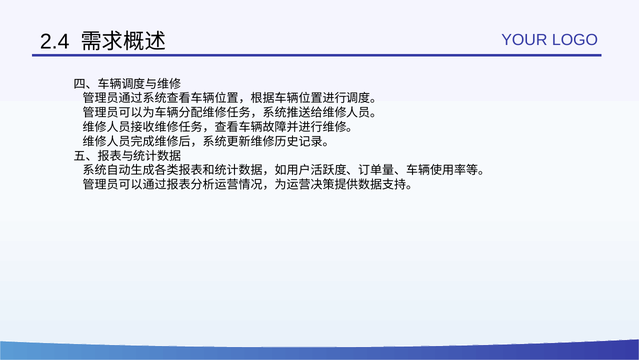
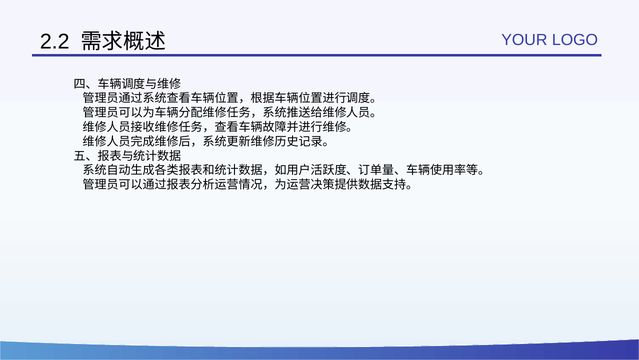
2.4: 2.4 -> 2.2 (55, 42)
